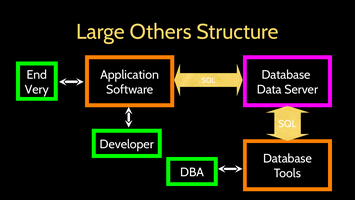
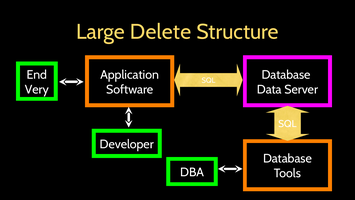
Others: Others -> Delete (161, 32)
